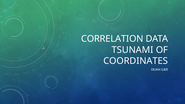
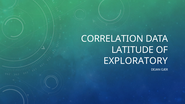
TSUNAMI: TSUNAMI -> LATITUDE (133, 50)
COORDINATES: COORDINATES -> EXPLORATORY (136, 61)
